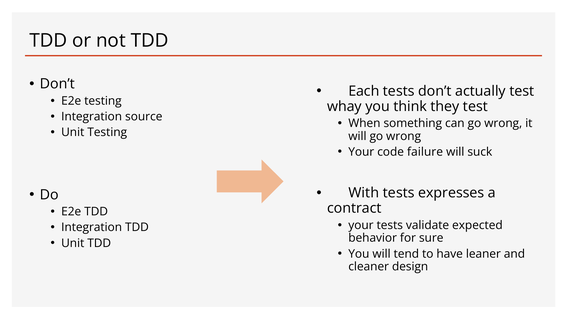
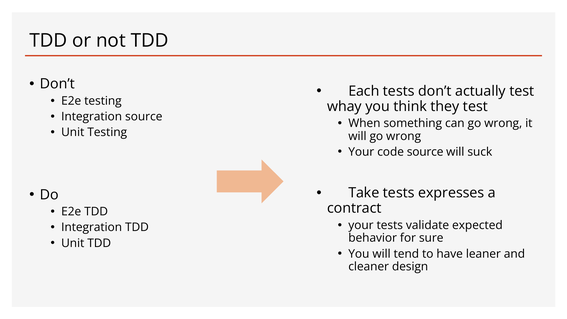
code failure: failure -> source (425, 152)
With: With -> Take (364, 193)
